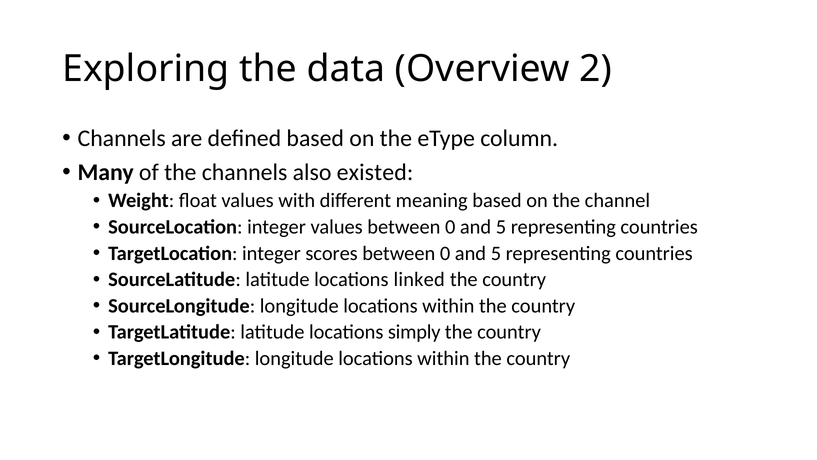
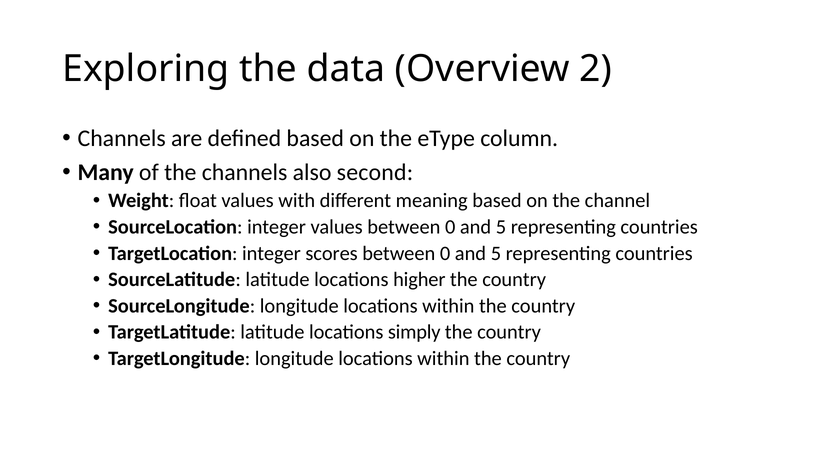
existed: existed -> second (375, 172)
linked: linked -> higher (419, 279)
